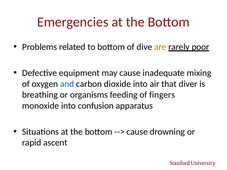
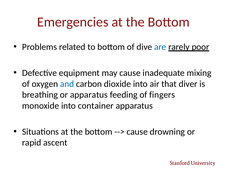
are colour: orange -> blue (160, 47)
or organisms: organisms -> apparatus (89, 95)
confusion: confusion -> container (96, 106)
